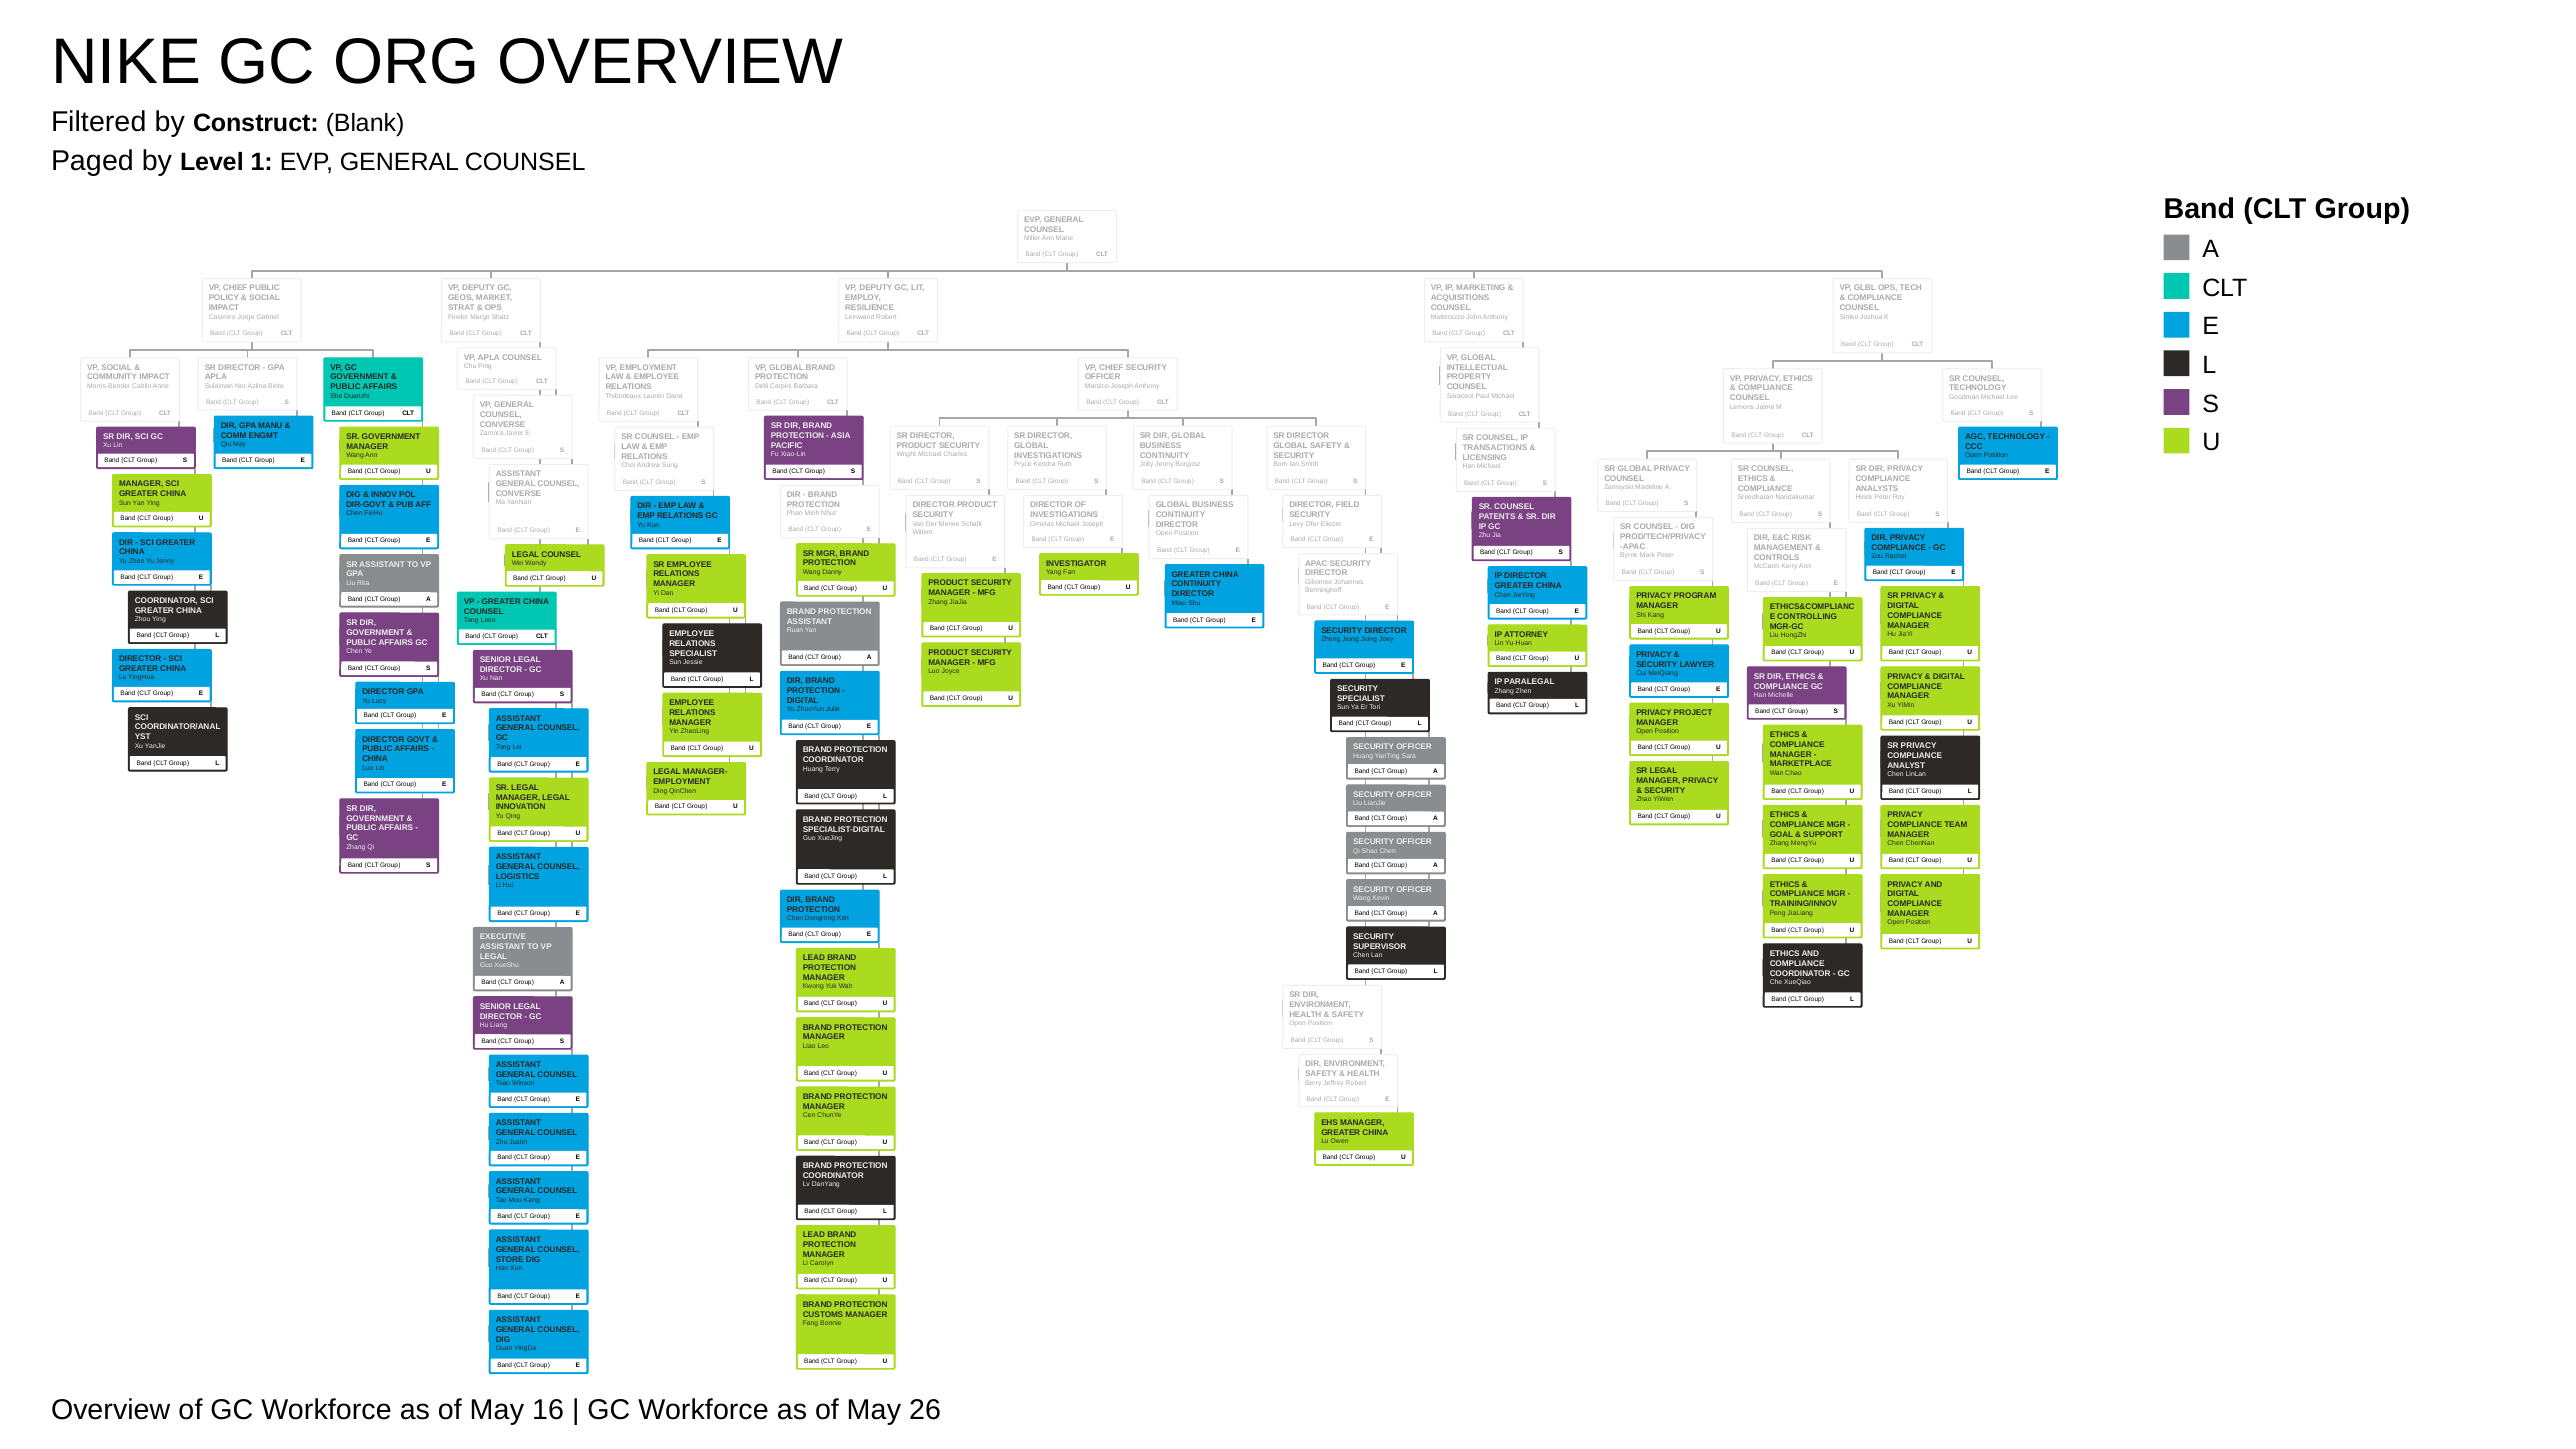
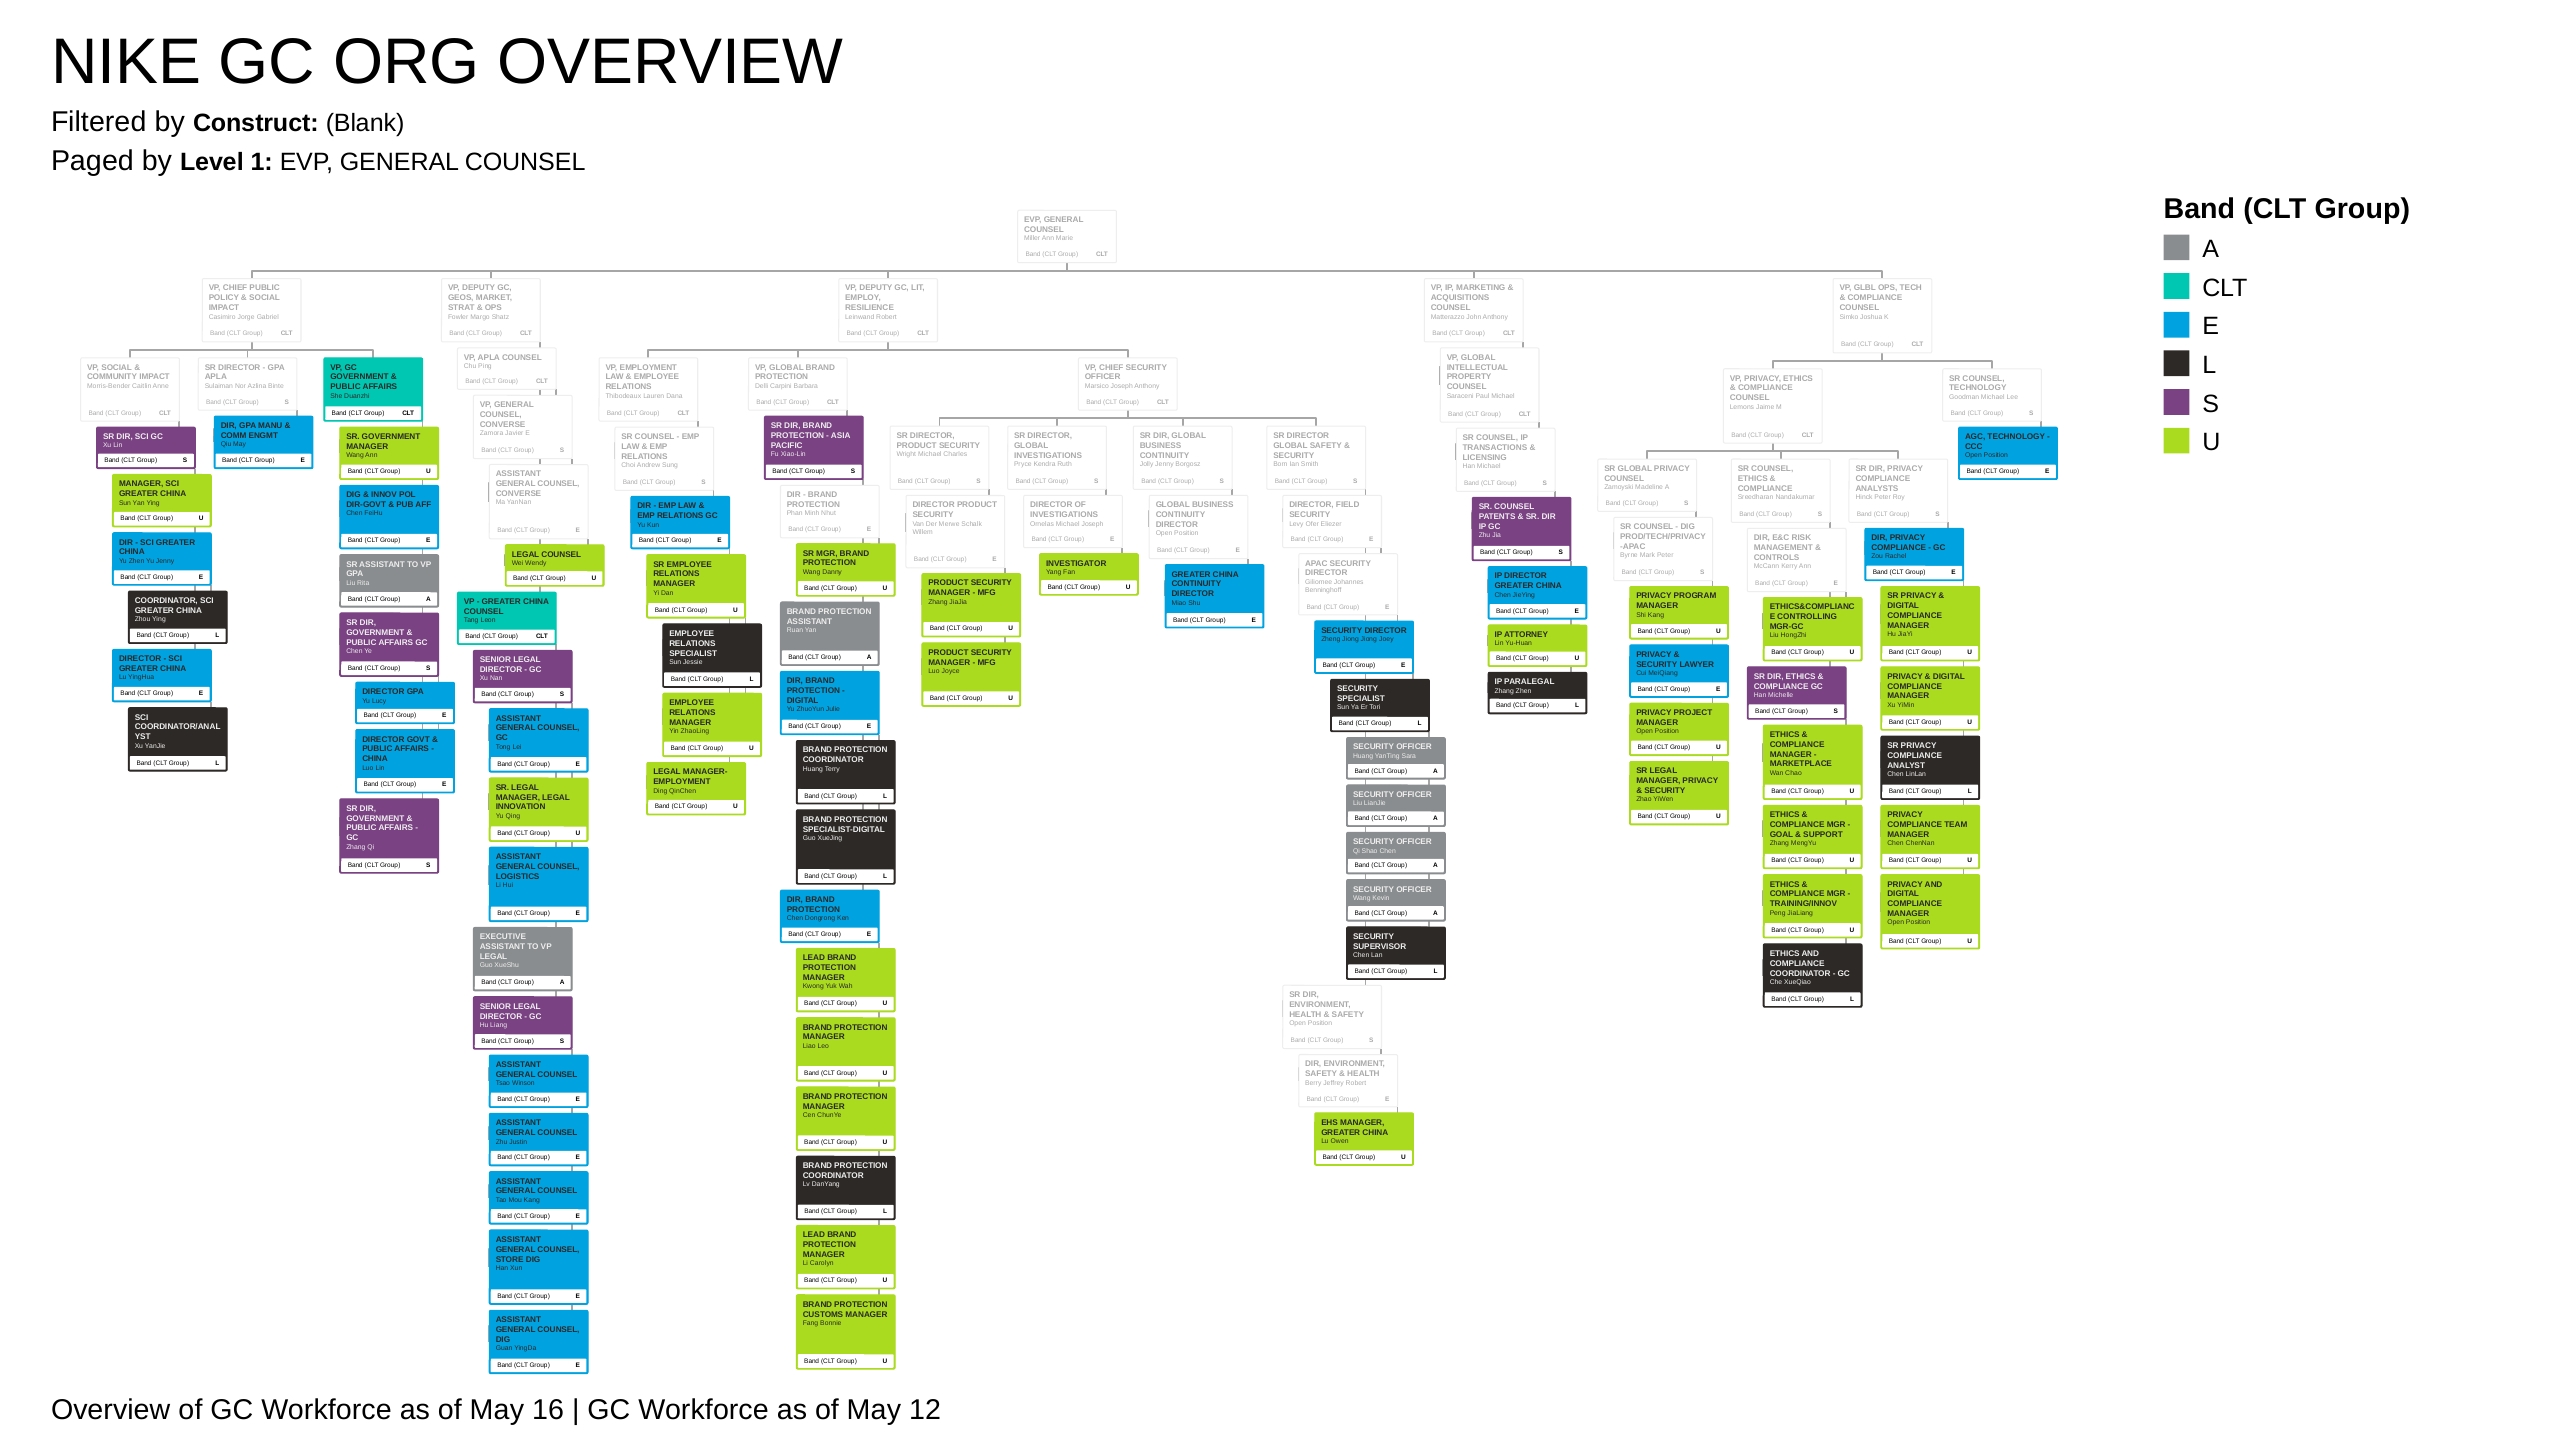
26: 26 -> 12 (925, 1410)
